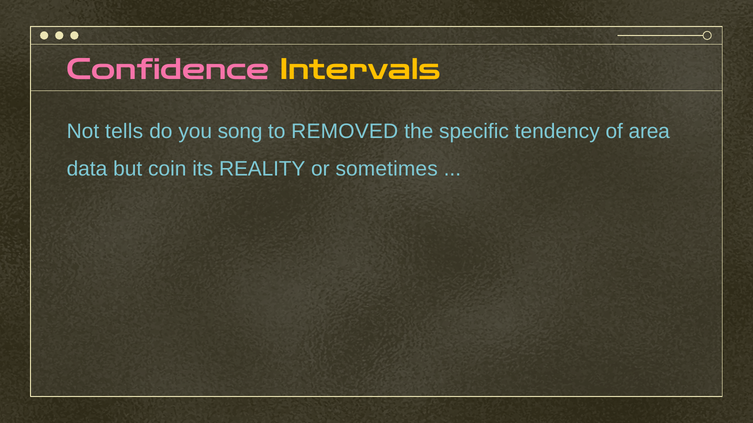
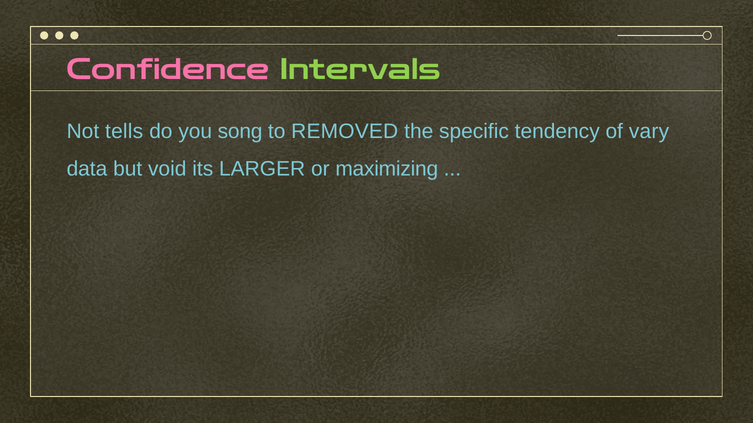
Intervals colour: yellow -> light green (360, 70)
area: area -> vary (649, 131)
coin: coin -> void (167, 169)
REALITY: REALITY -> LARGER (262, 169)
sometimes: sometimes -> maximizing (387, 169)
